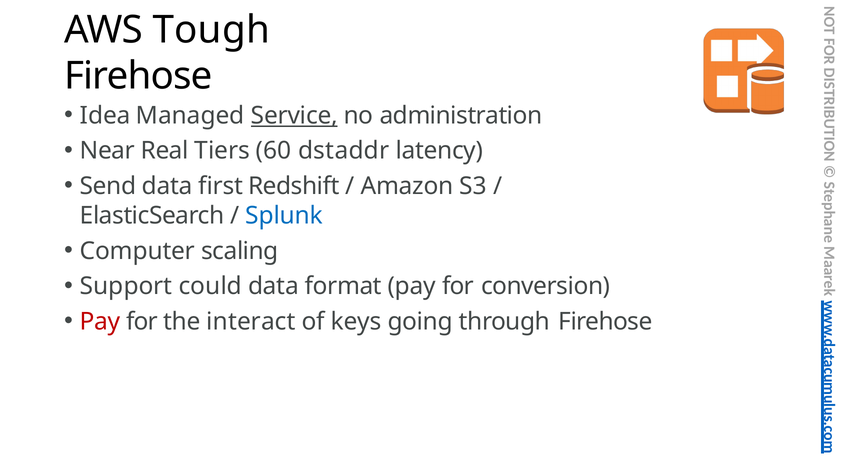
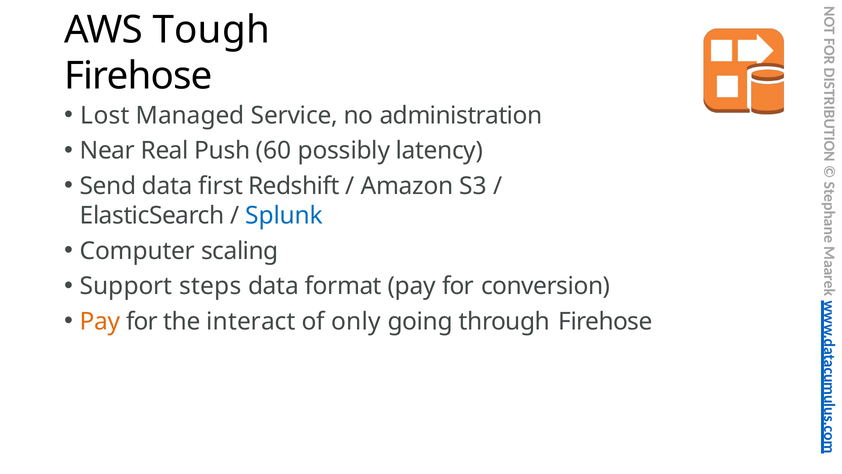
Idea: Idea -> Lost (105, 115)
Service underline: present -> none (294, 115)
Tiers: Tiers -> Push (222, 151)
dstaddr: dstaddr -> possibly (344, 151)
could: could -> steps (210, 286)
Pay colour: red -> orange (100, 321)
keys: keys -> only (356, 321)
